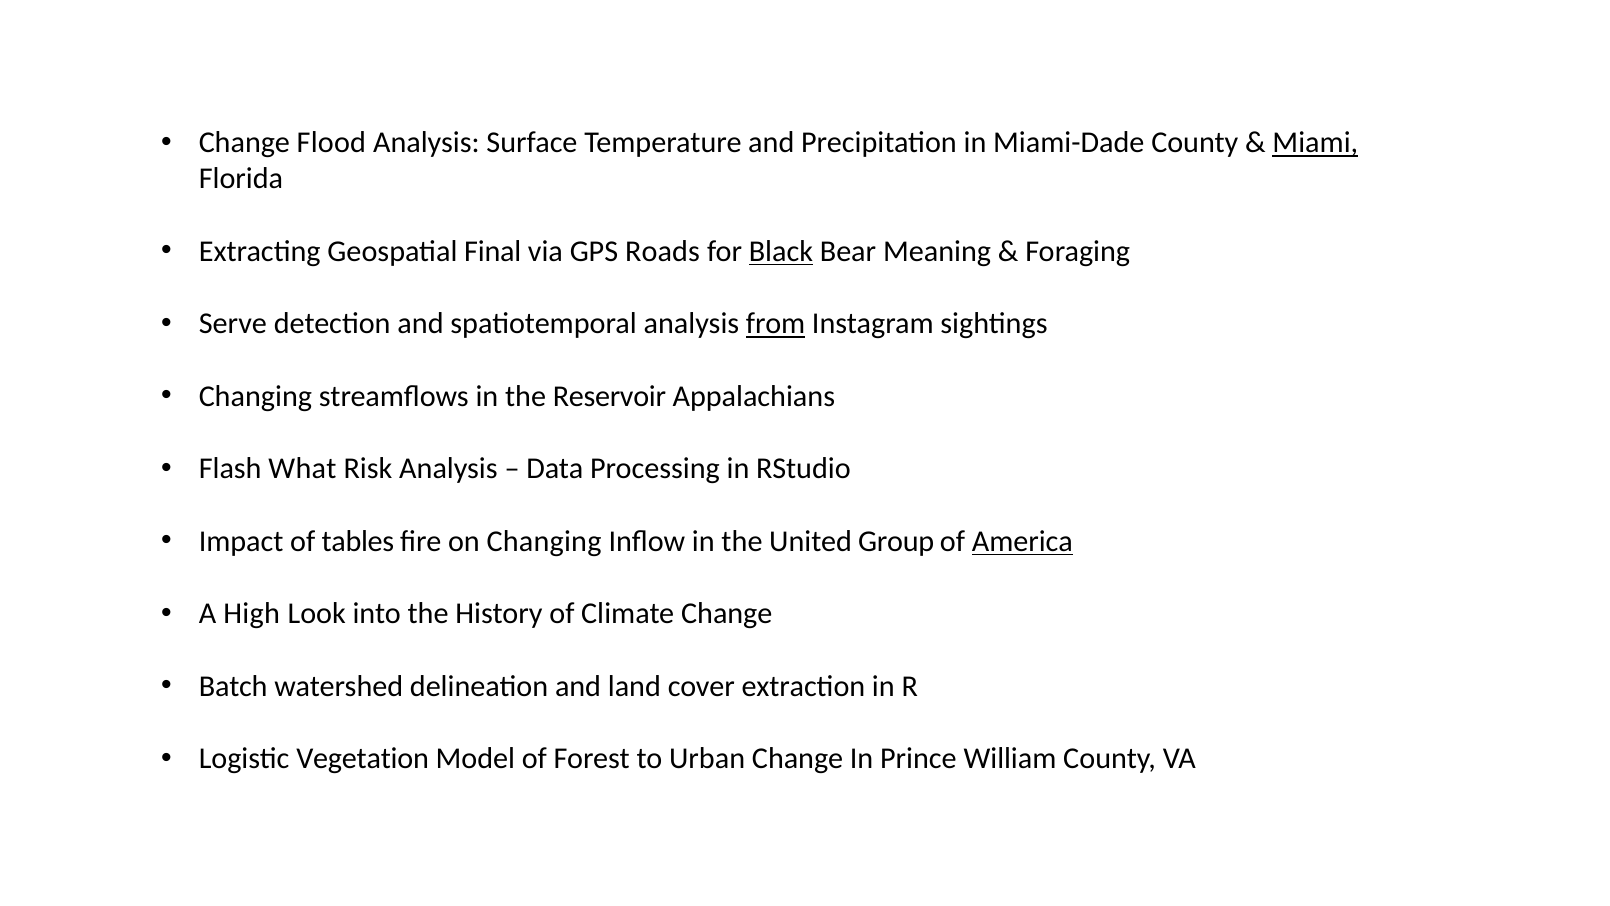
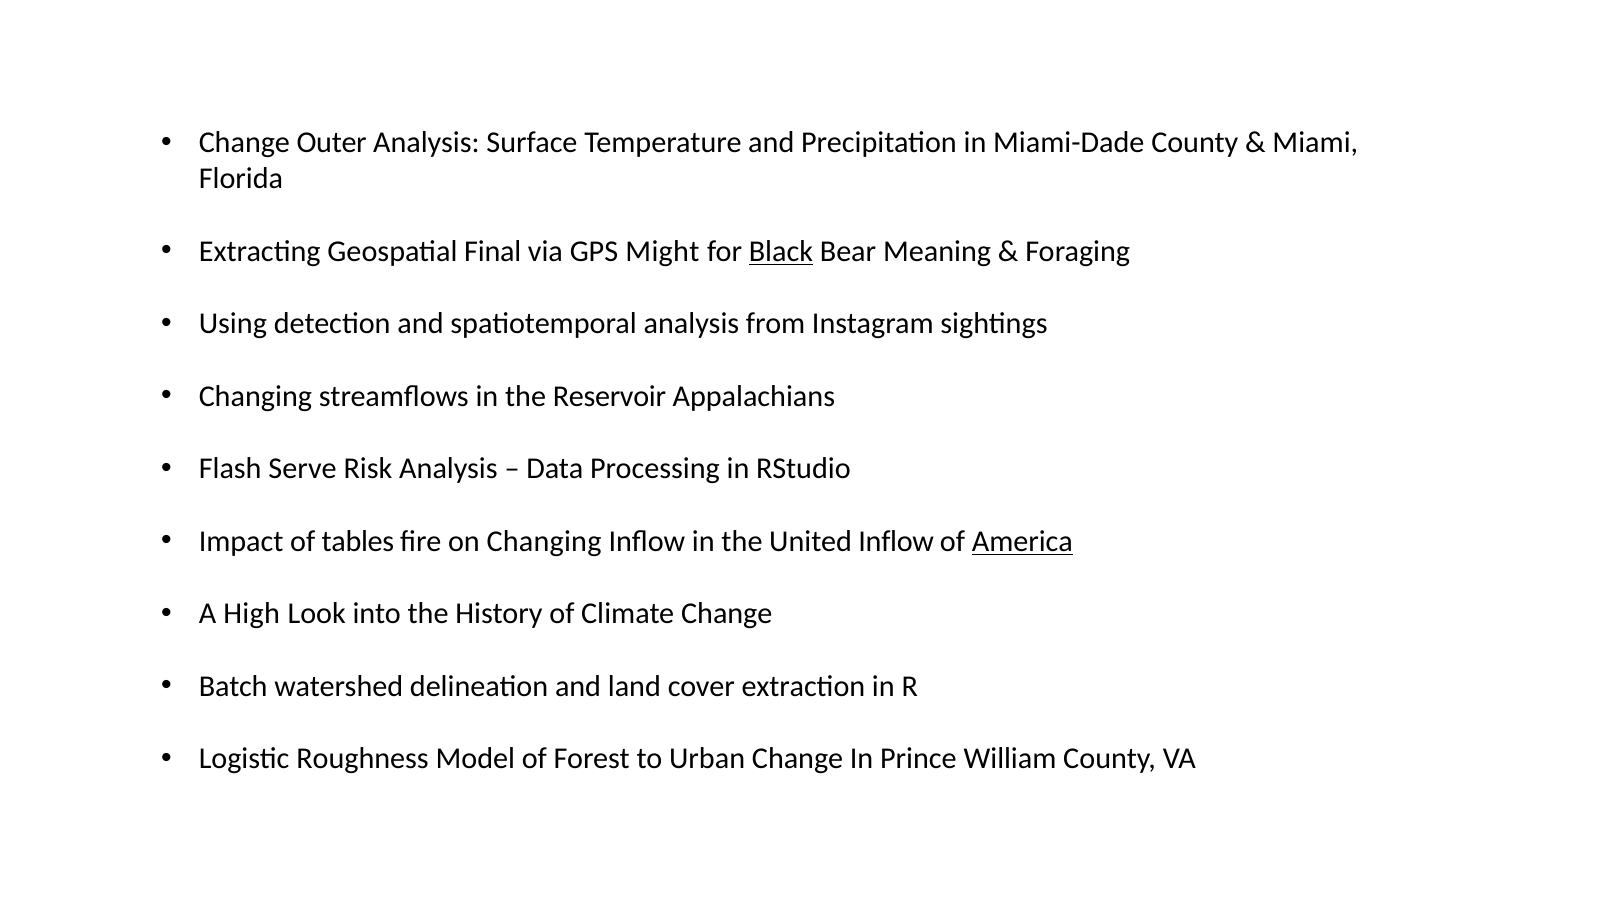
Flood: Flood -> Outer (332, 143)
Miami underline: present -> none (1315, 143)
Roads: Roads -> Might (662, 251)
Serve: Serve -> Using (233, 324)
from underline: present -> none (776, 324)
What: What -> Serve (303, 469)
United Group: Group -> Inflow (896, 541)
Vegetation: Vegetation -> Roughness (363, 759)
